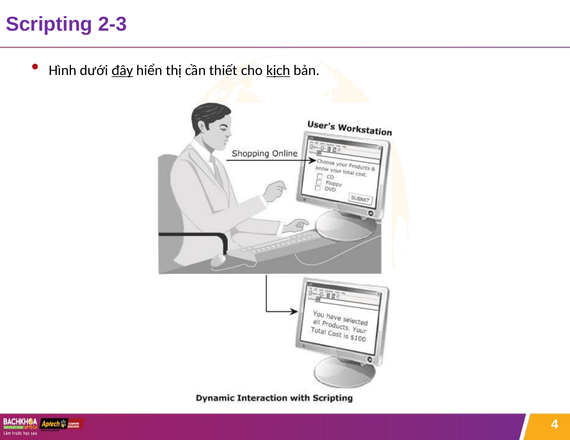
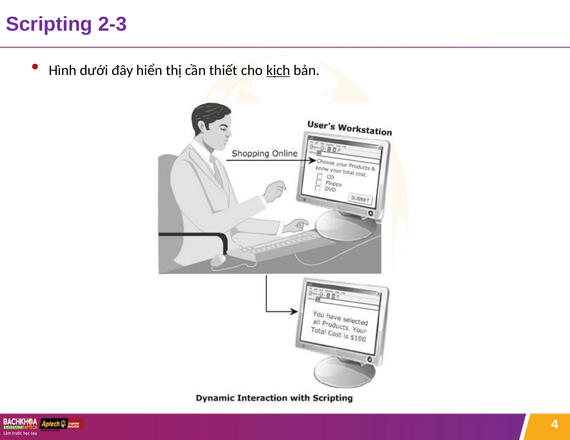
đây underline: present -> none (122, 70)
